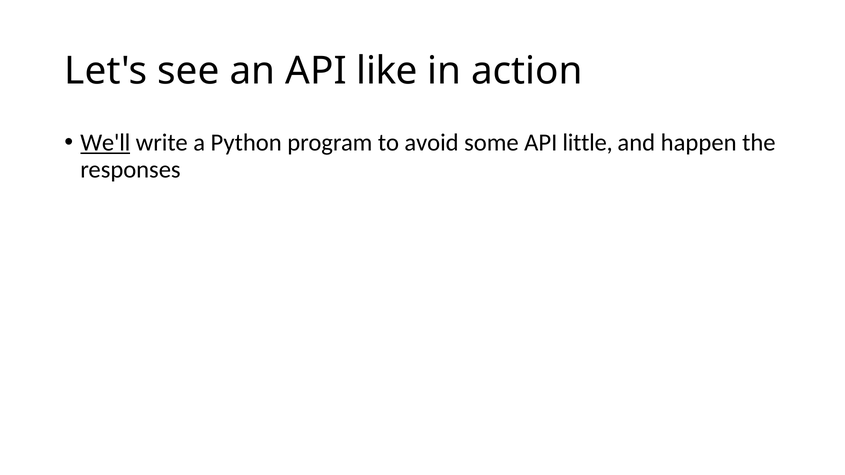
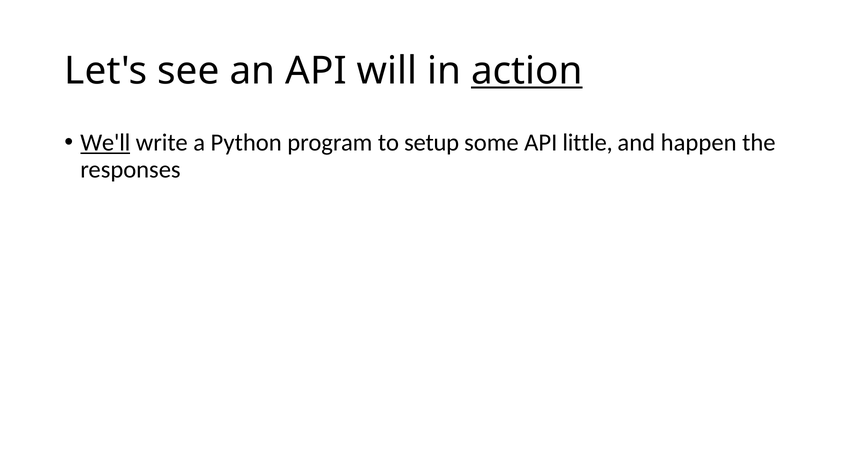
like: like -> will (387, 71)
action underline: none -> present (527, 71)
avoid: avoid -> setup (432, 143)
